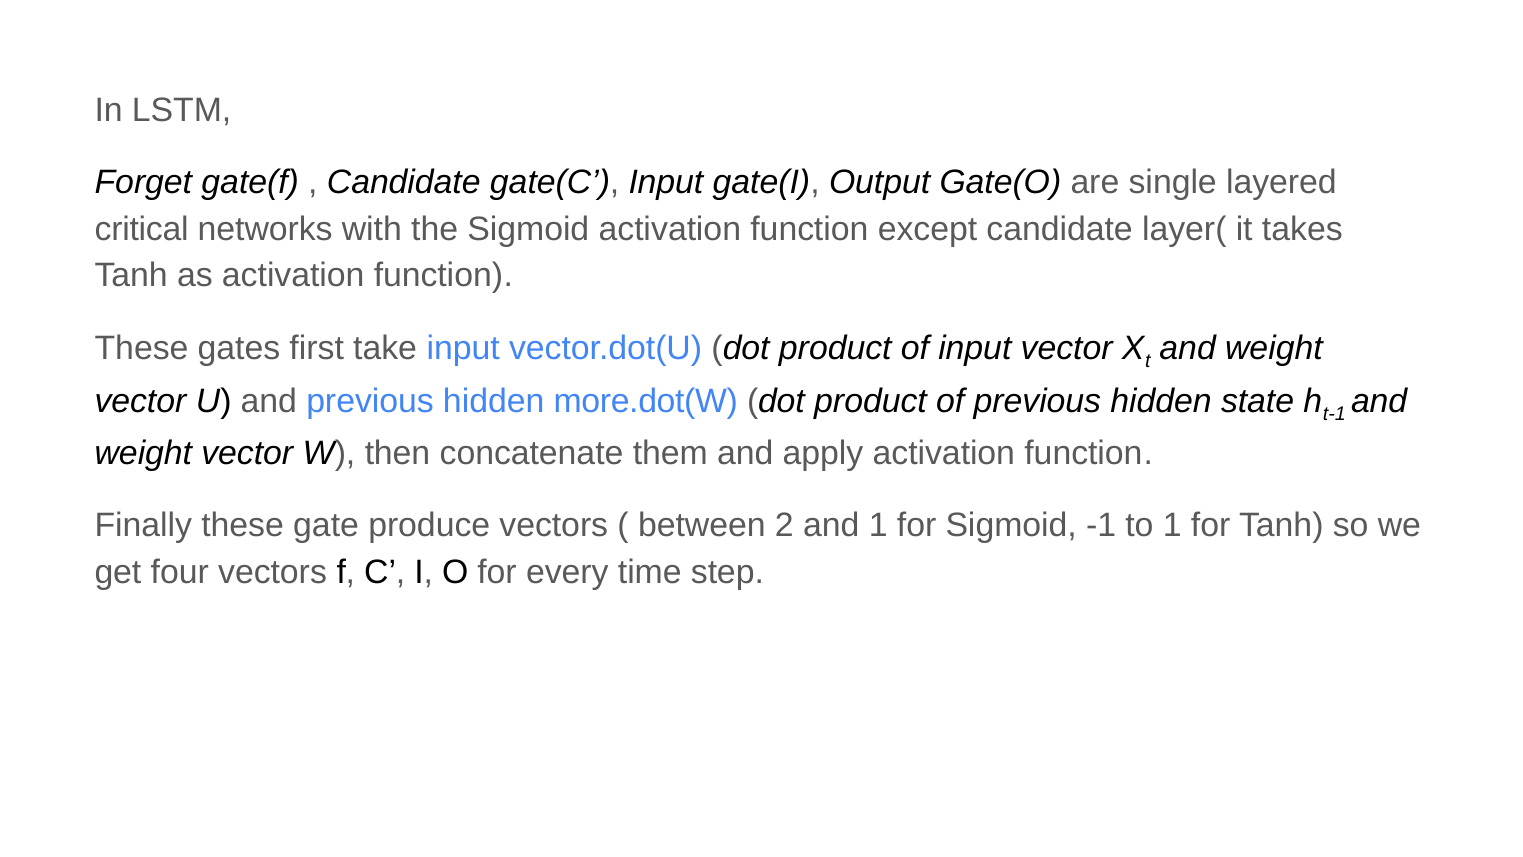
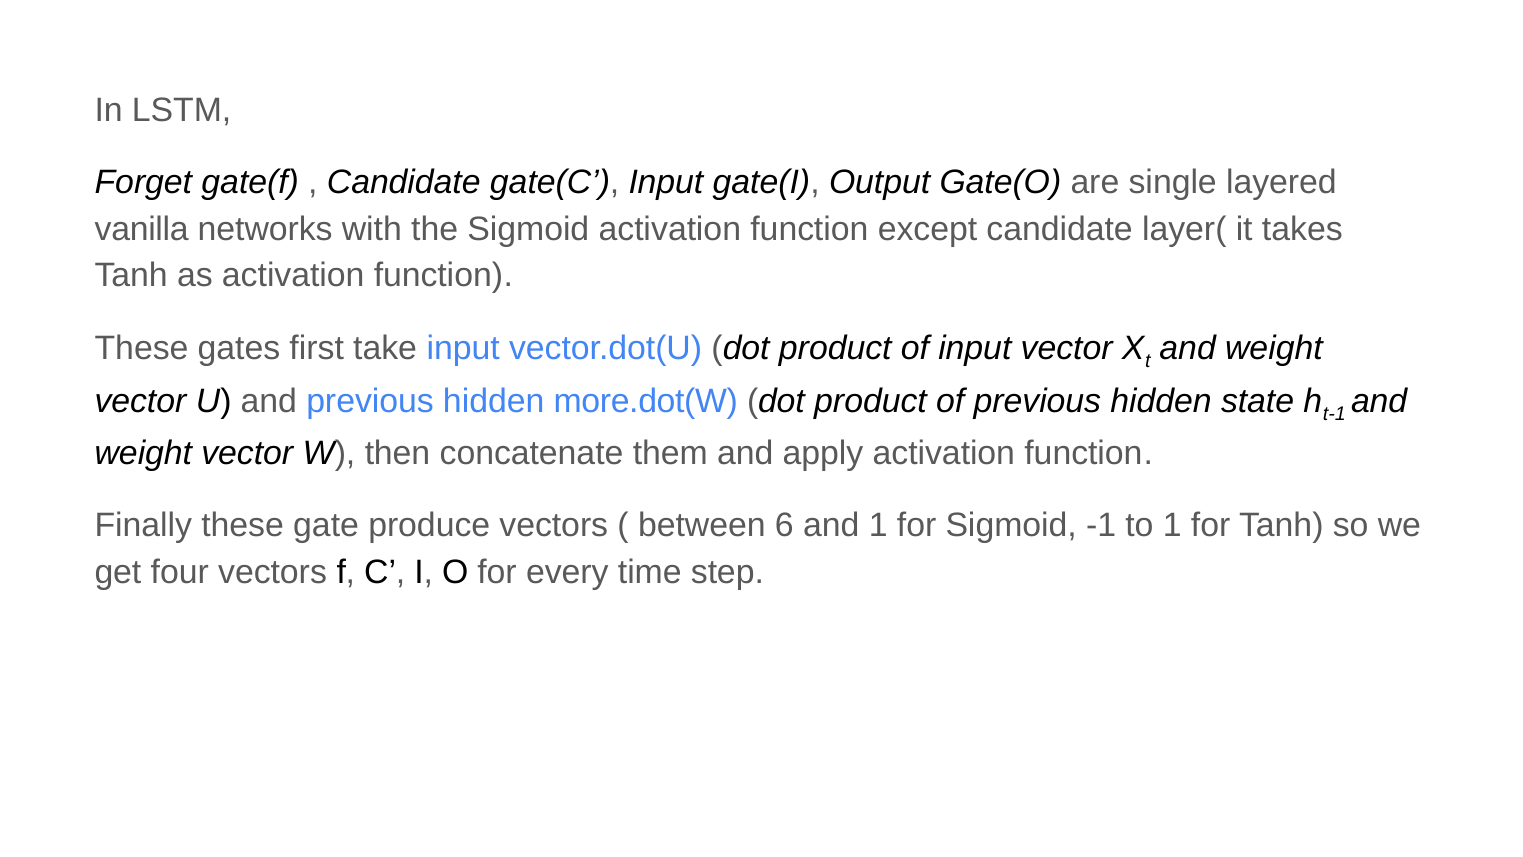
critical: critical -> vanilla (142, 229)
2: 2 -> 6 (784, 525)
